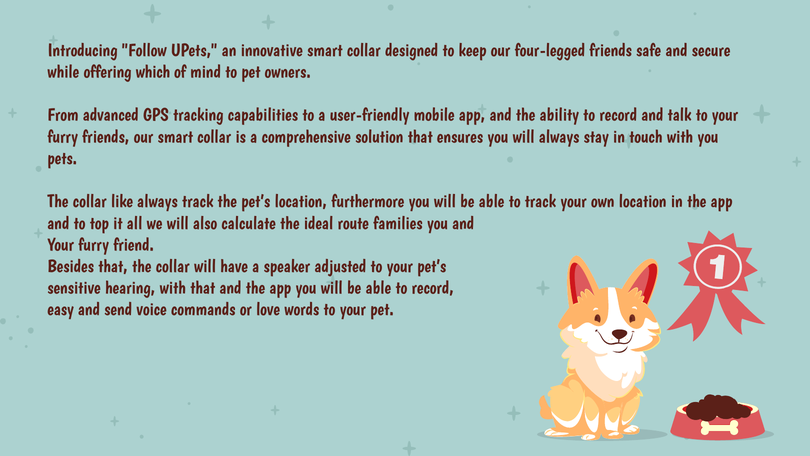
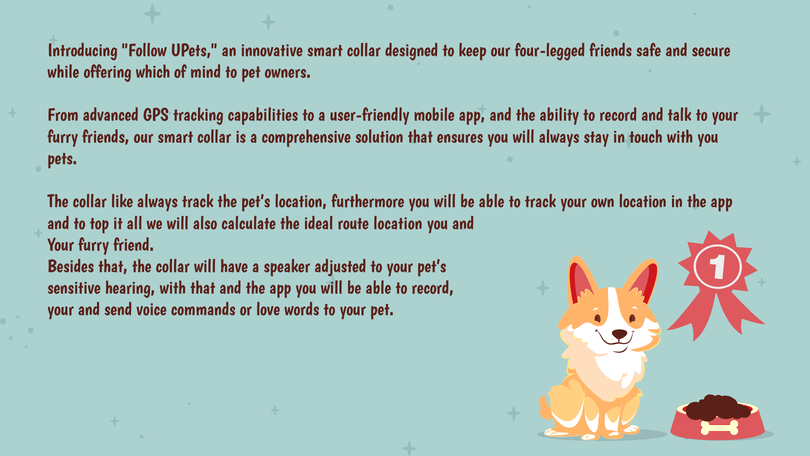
route families: families -> location (398, 223)
easy: easy -> your (61, 309)
